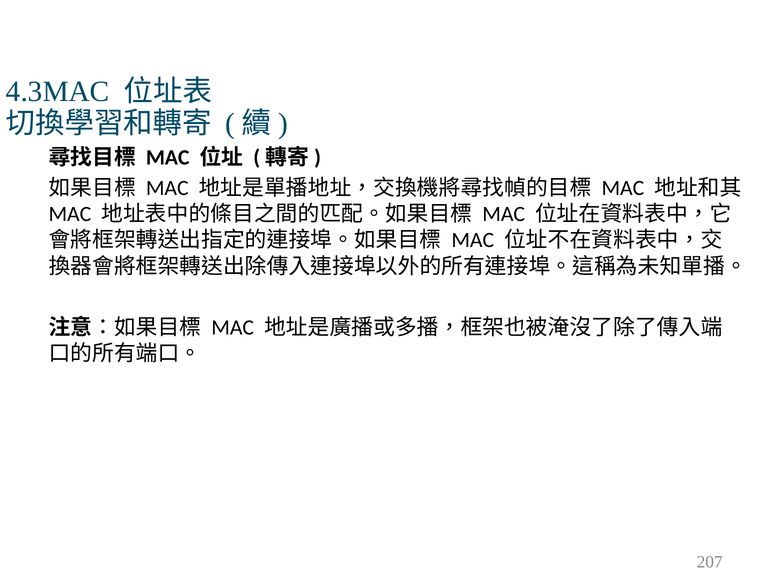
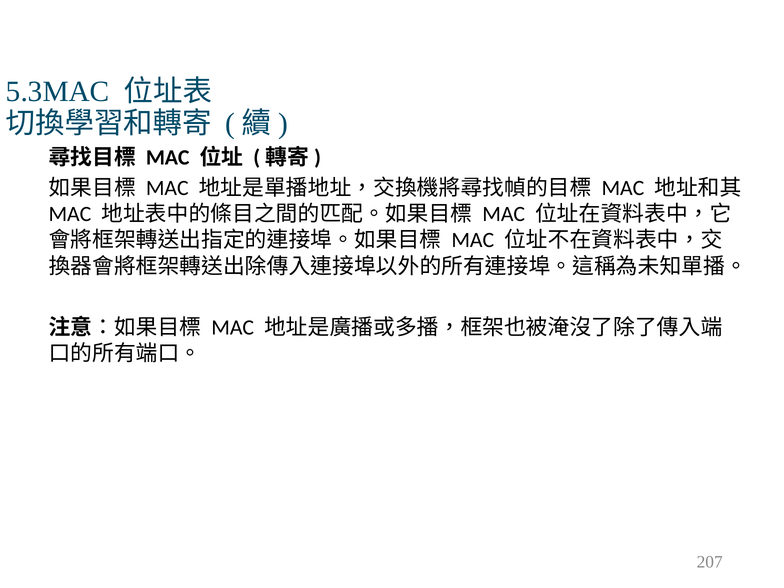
4.3MAC: 4.3MAC -> 5.3MAC (58, 92)
